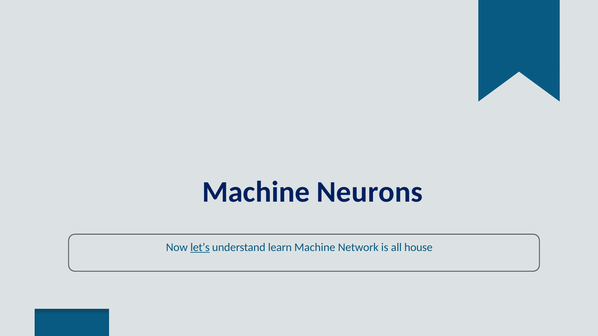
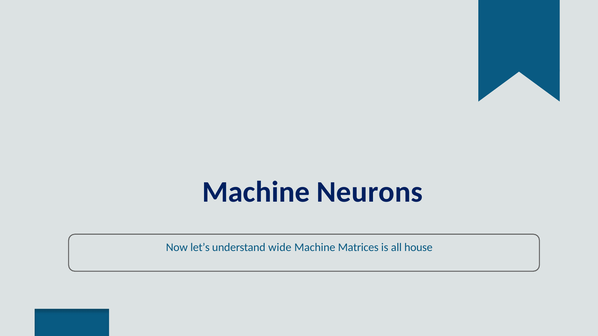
let’s underline: present -> none (200, 248)
learn: learn -> wide (280, 248)
Network: Network -> Matrices (358, 248)
